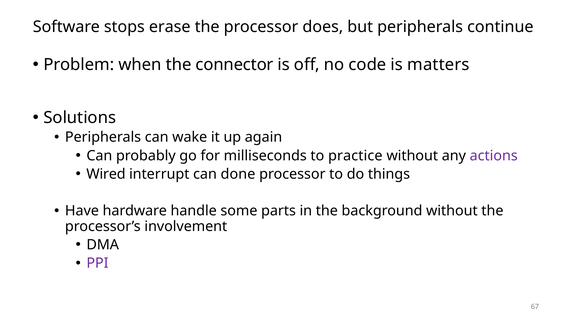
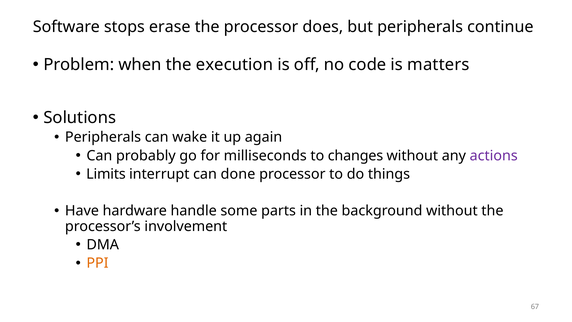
connector: connector -> execution (234, 65)
practice: practice -> changes (355, 156)
Wired: Wired -> Limits (106, 174)
PPI colour: purple -> orange (98, 263)
